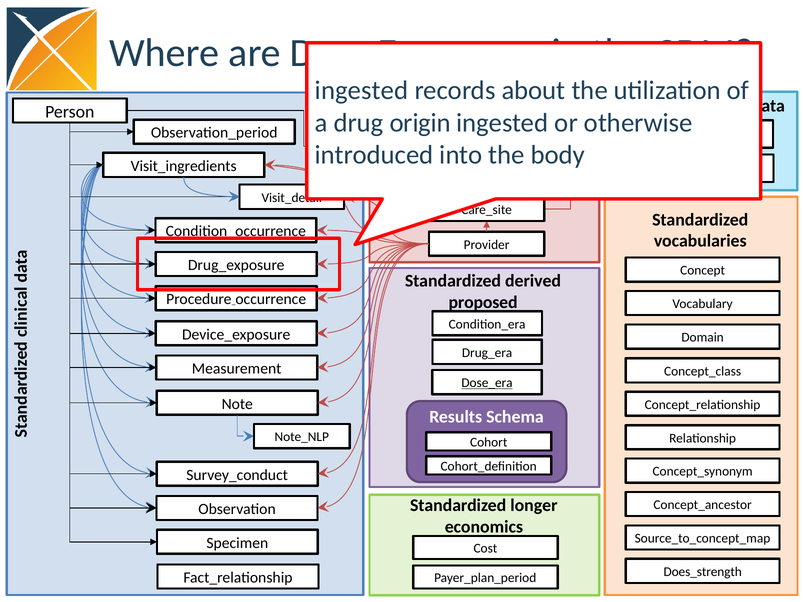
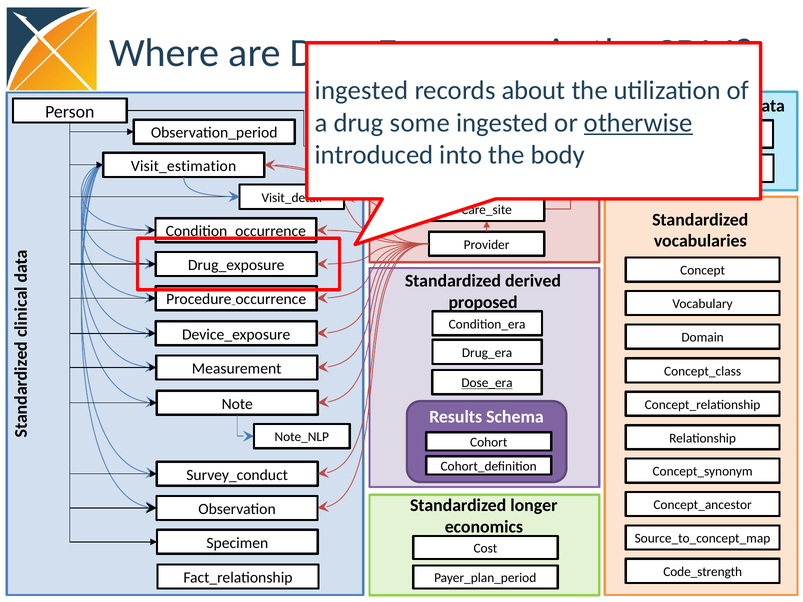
origin: origin -> some (420, 123)
otherwise underline: none -> present (638, 123)
Visit_ingredients: Visit_ingredients -> Visit_estimation (184, 166)
Does_strength: Does_strength -> Code_strength (703, 572)
